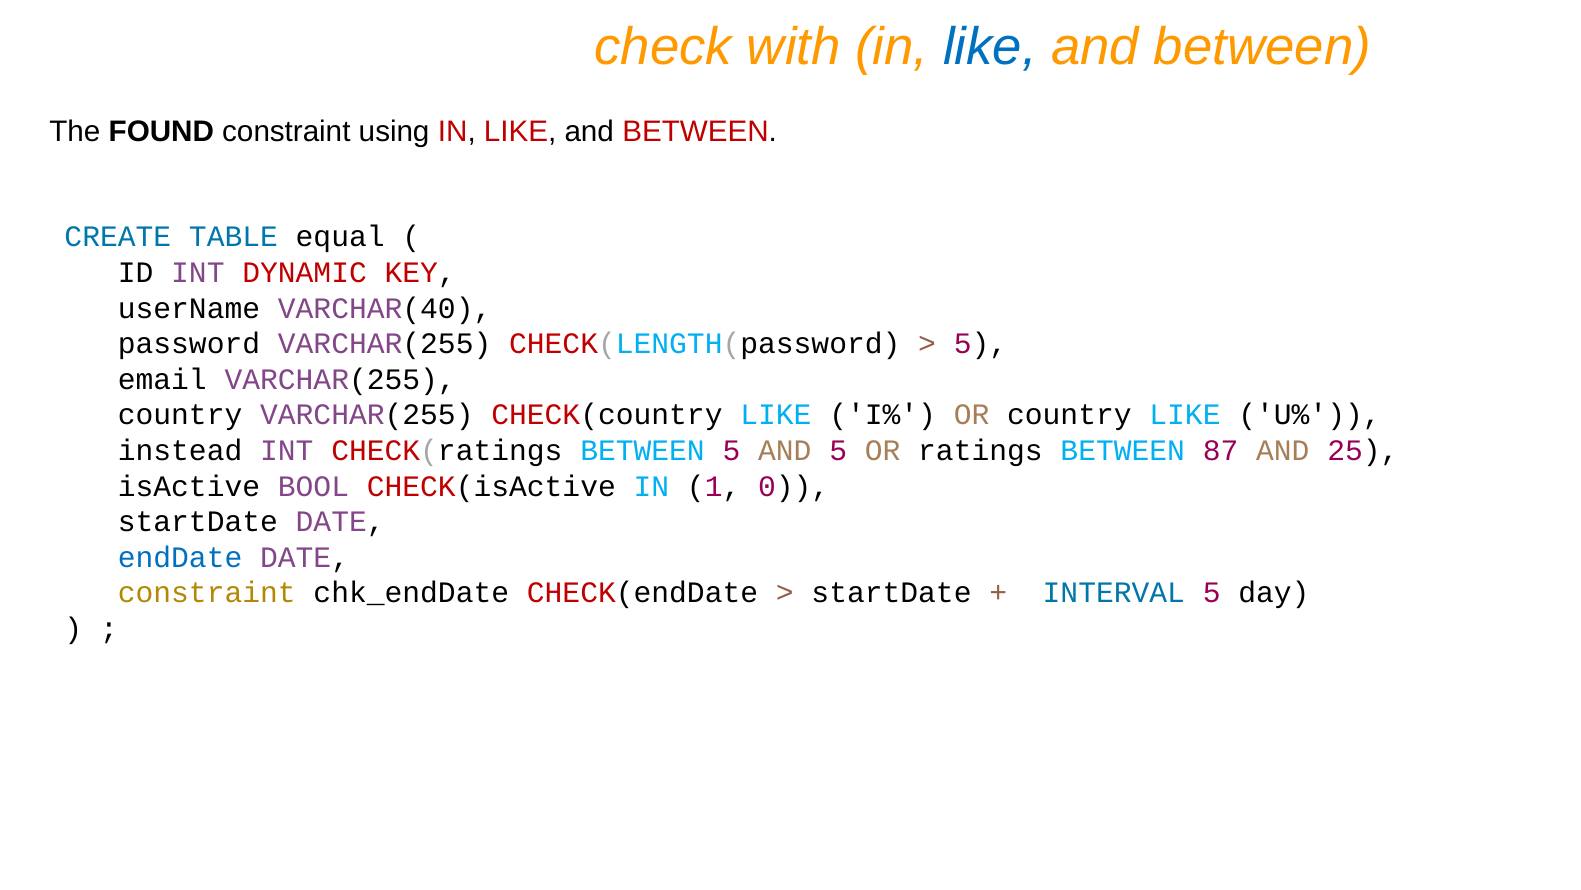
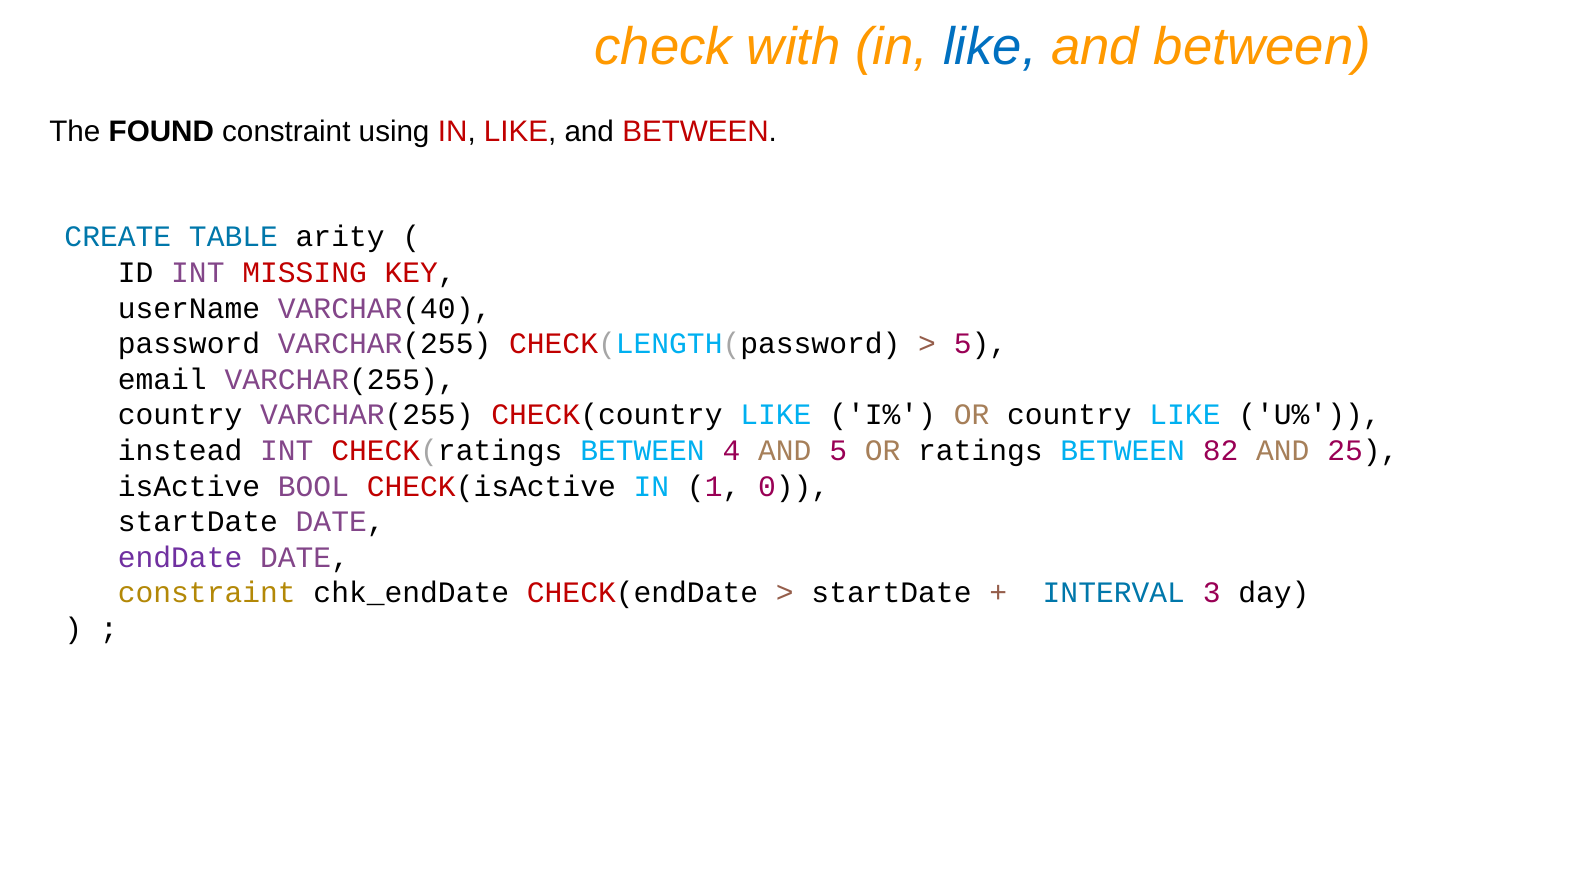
equal: equal -> arity (340, 237)
DYNAMIC: DYNAMIC -> MISSING (305, 272)
BETWEEN 5: 5 -> 4 (731, 450)
87: 87 -> 82 (1221, 450)
endDate colour: blue -> purple (180, 557)
INTERVAL 5: 5 -> 3 (1212, 593)
